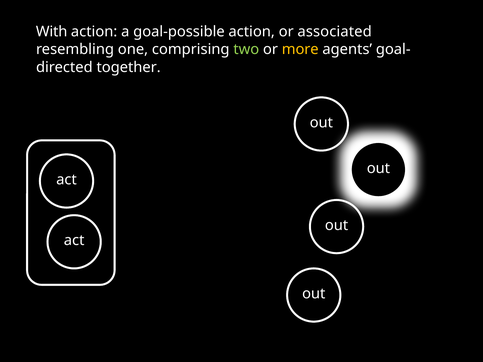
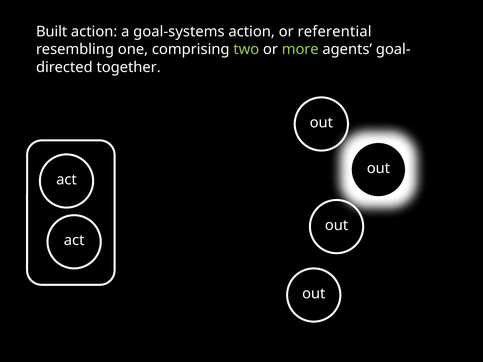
With: With -> Built (52, 32)
goal-possible: goal-possible -> goal-systems (179, 32)
associated: associated -> referential (335, 32)
more colour: yellow -> light green (300, 49)
